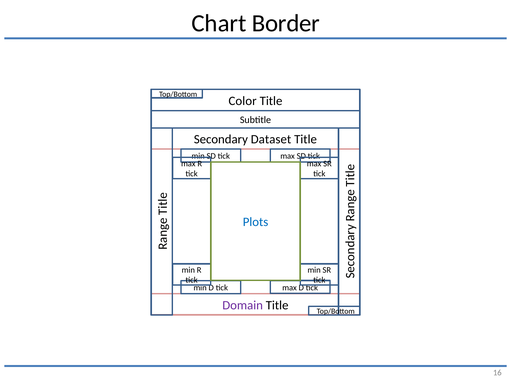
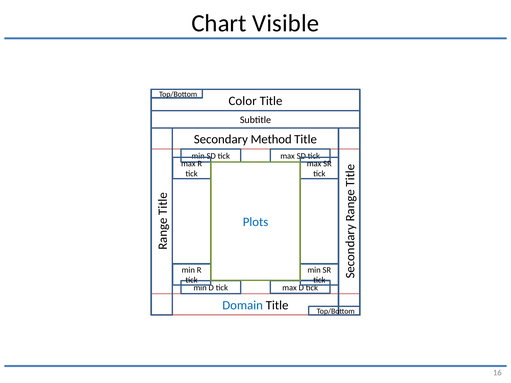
Border: Border -> Visible (286, 23)
Dataset: Dataset -> Method (271, 139)
Domain colour: purple -> blue (243, 305)
